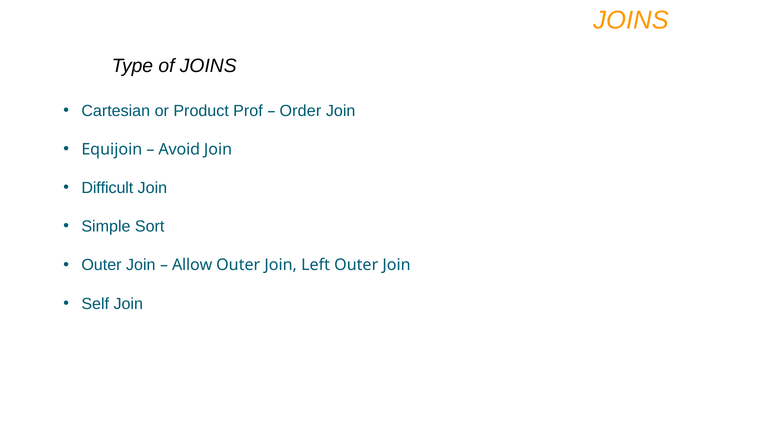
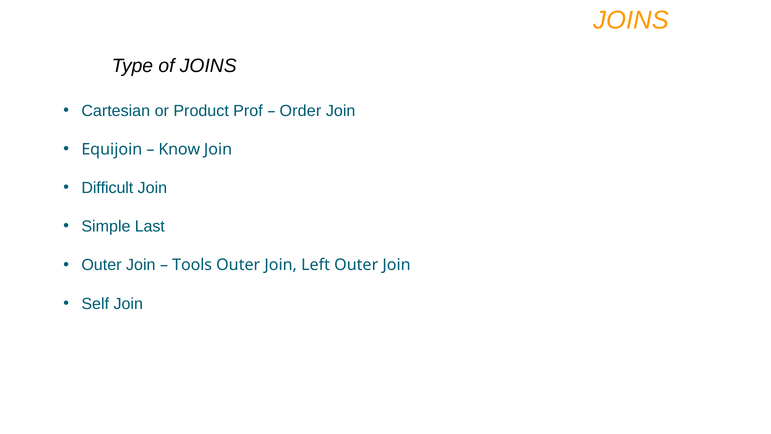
Avoid: Avoid -> Know (179, 149)
Sort: Sort -> Last (150, 226)
Allow: Allow -> Tools (192, 265)
